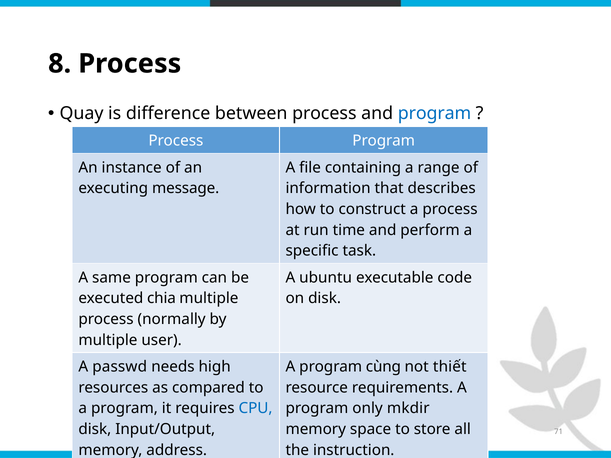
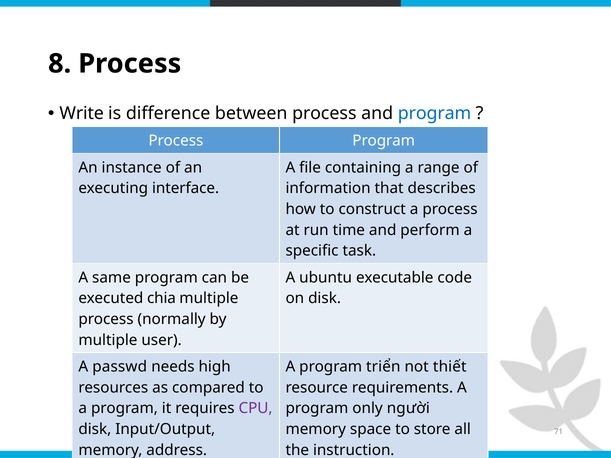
Quay: Quay -> Write (82, 114)
message: message -> interface (186, 189)
cùng: cùng -> triển (383, 367)
CPU colour: blue -> purple (256, 409)
mkdir: mkdir -> người (408, 409)
